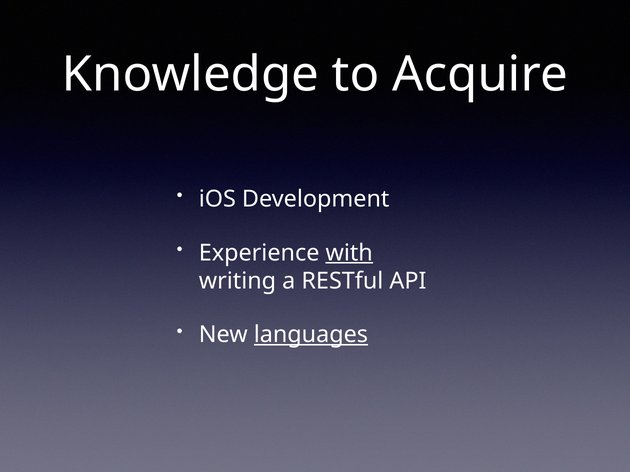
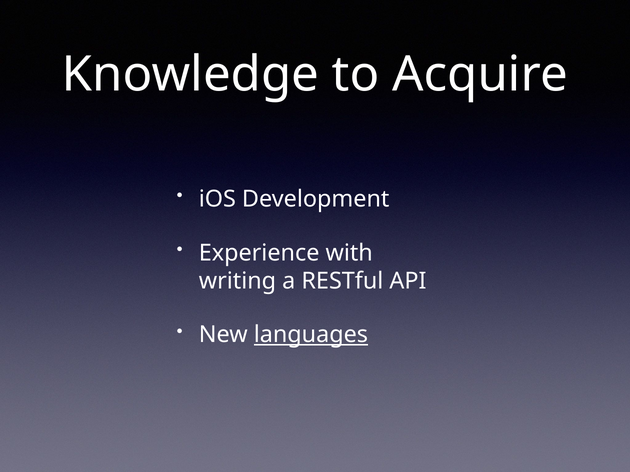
with underline: present -> none (349, 253)
